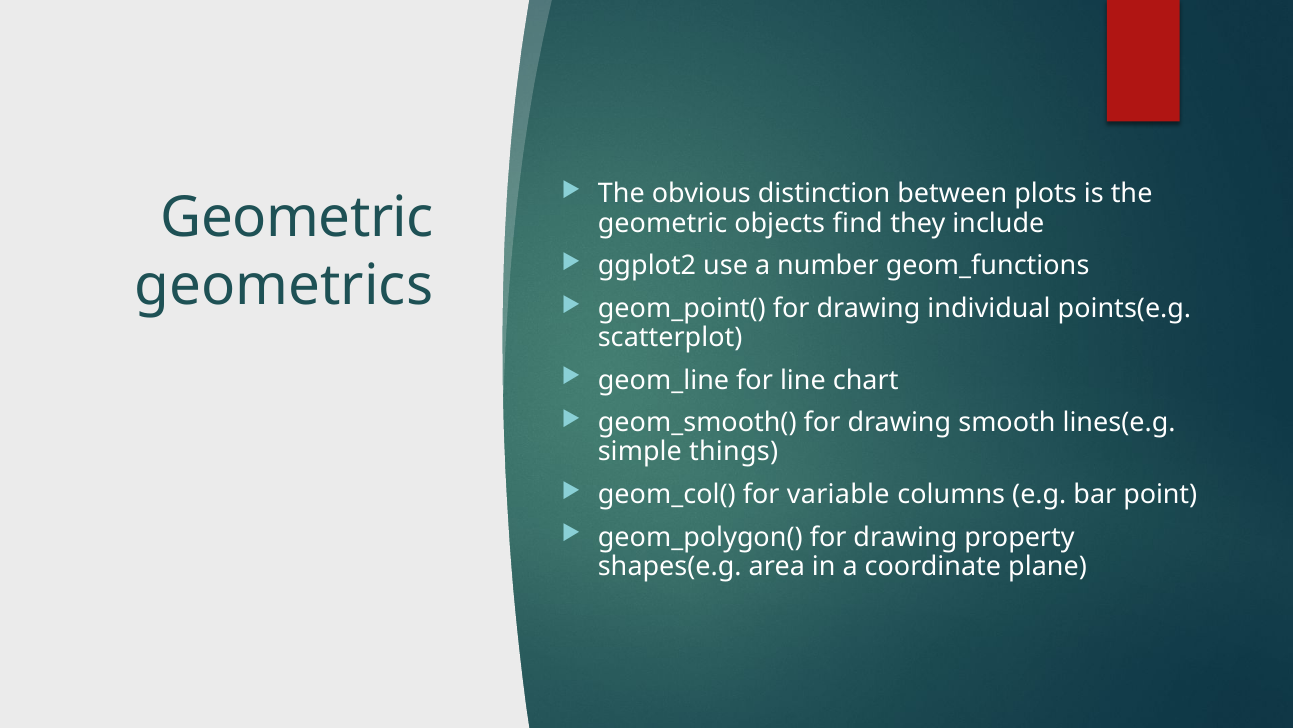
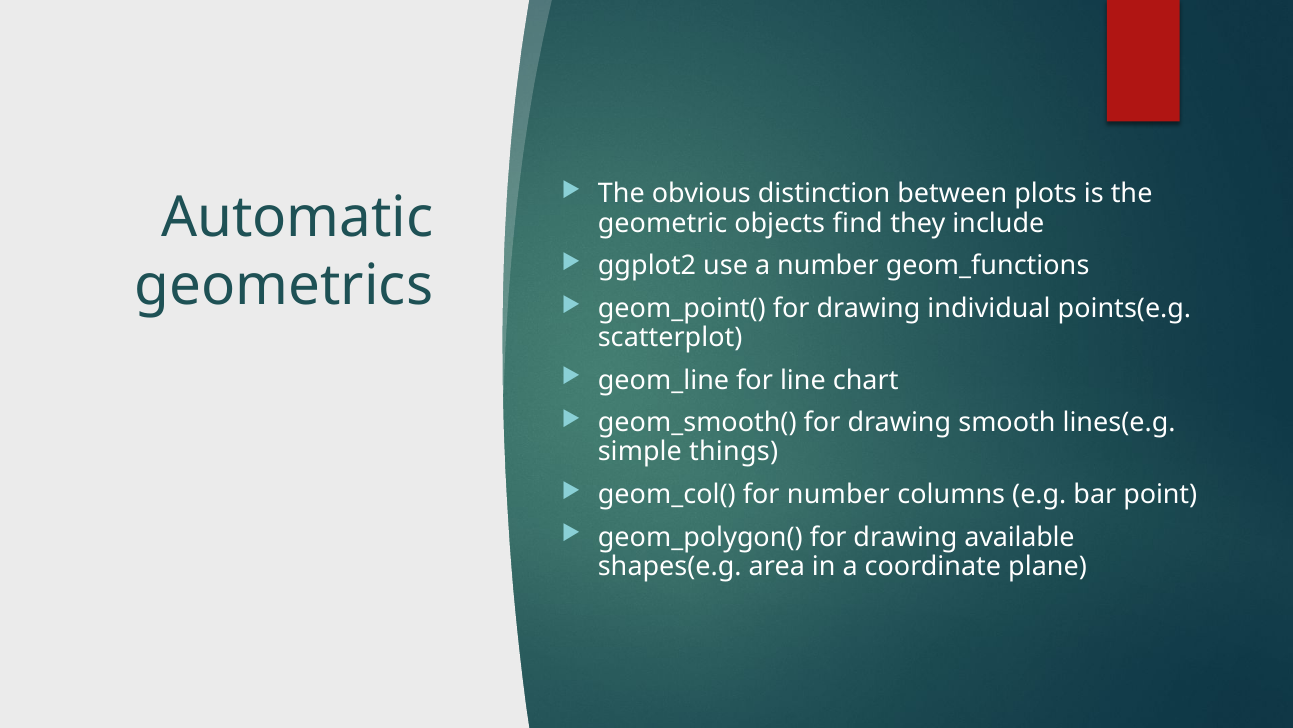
Geometric: Geometric -> Automatic (297, 217)
for variable: variable -> number (838, 494)
property: property -> available (1020, 537)
